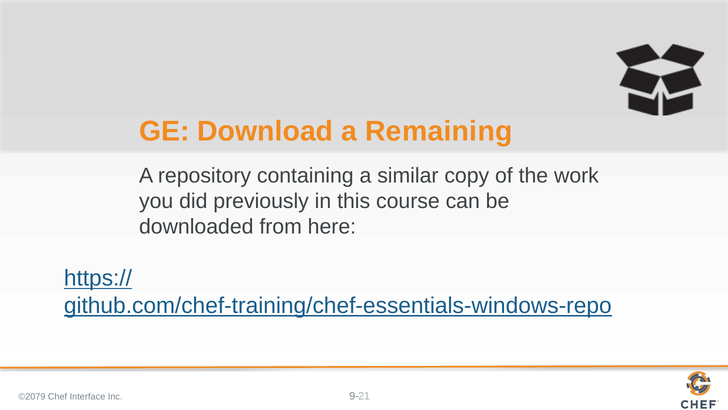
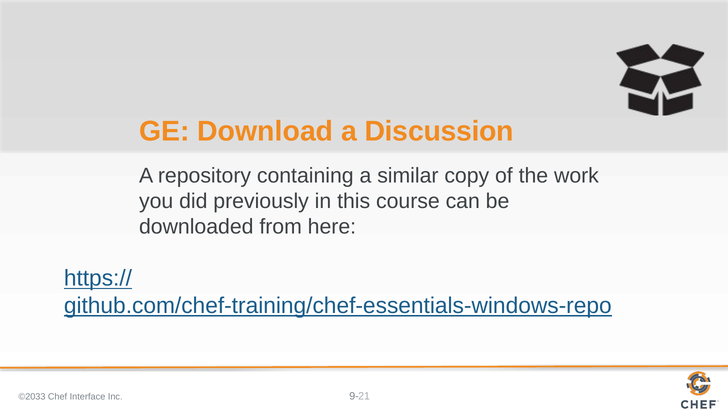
Remaining: Remaining -> Discussion (439, 131)
©2079: ©2079 -> ©2033 (32, 396)
